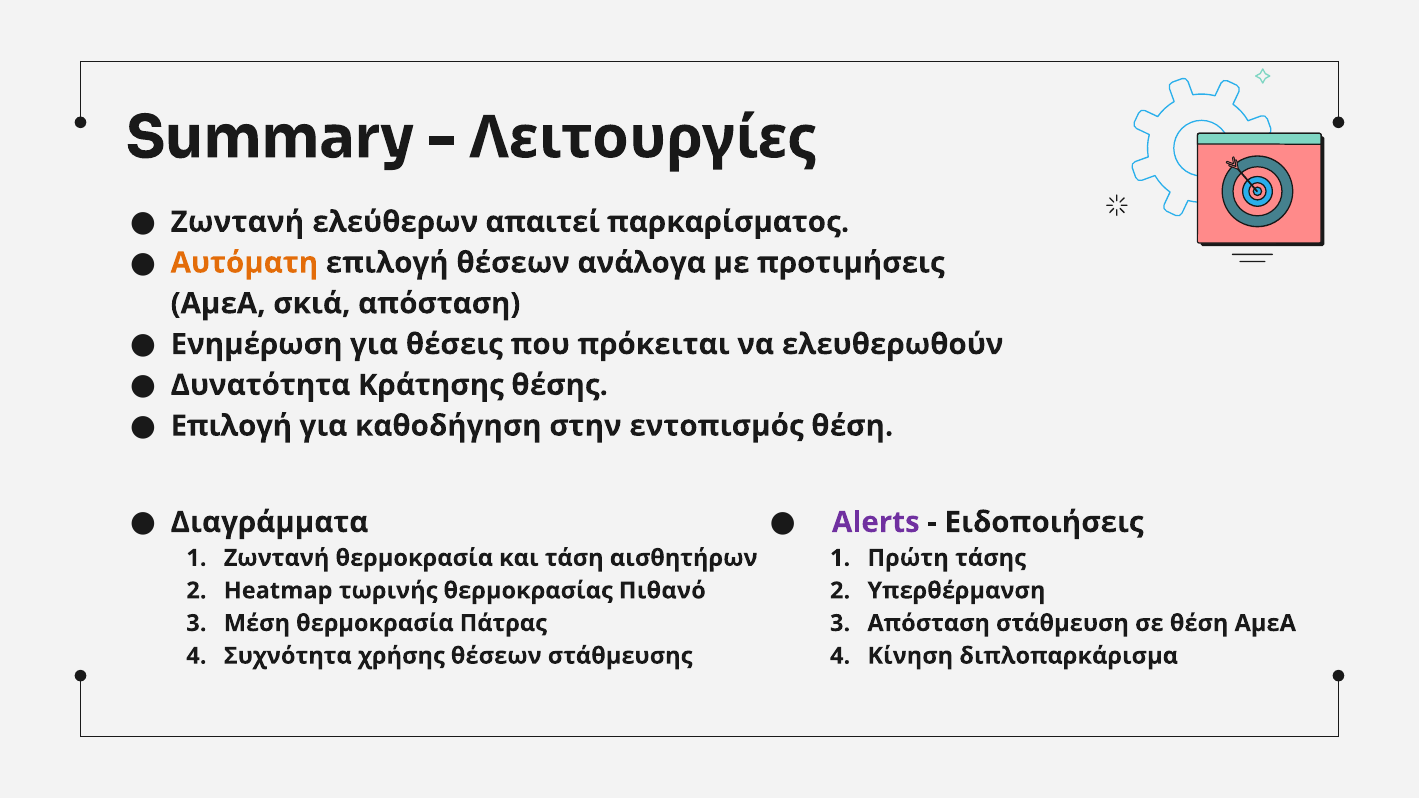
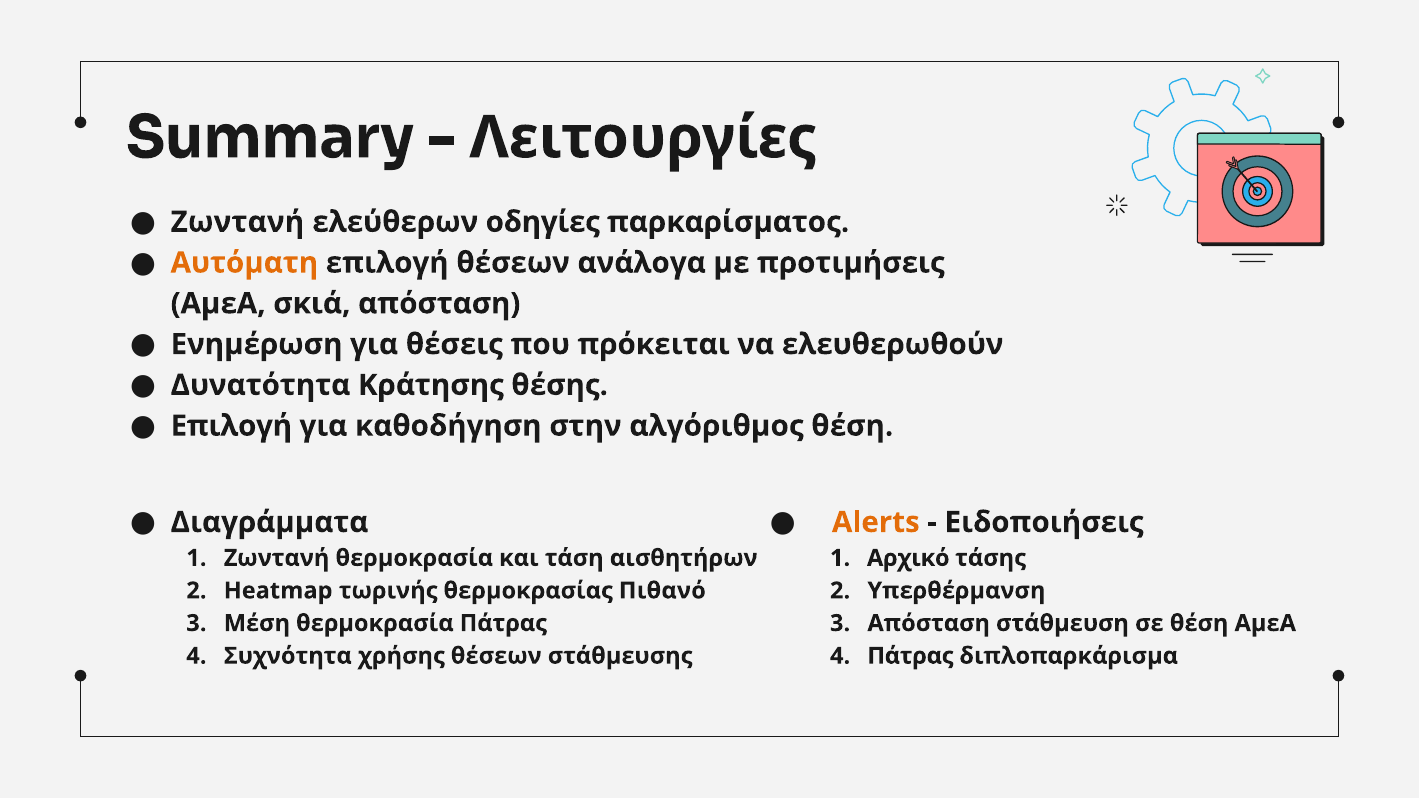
απαιτεί: απαιτεί -> οδηγίες (543, 222)
εντοπισμός: εντοπισμός -> αλγόριθμος (716, 426)
Alerts colour: purple -> orange (876, 522)
Πρώτη: Πρώτη -> Αρχικό (908, 558)
Κίνηση: Κίνηση -> Πάτρας (910, 656)
